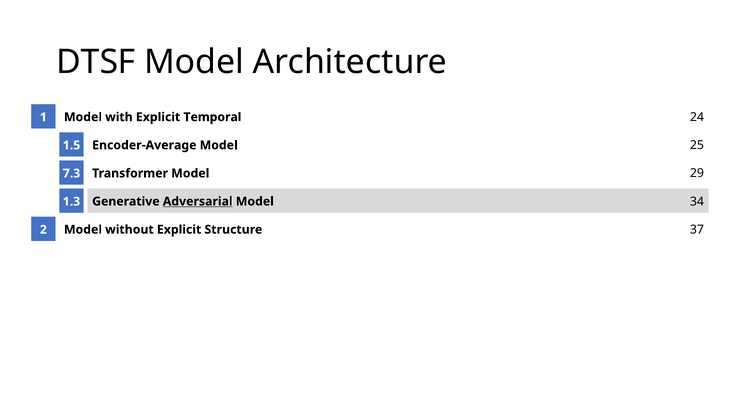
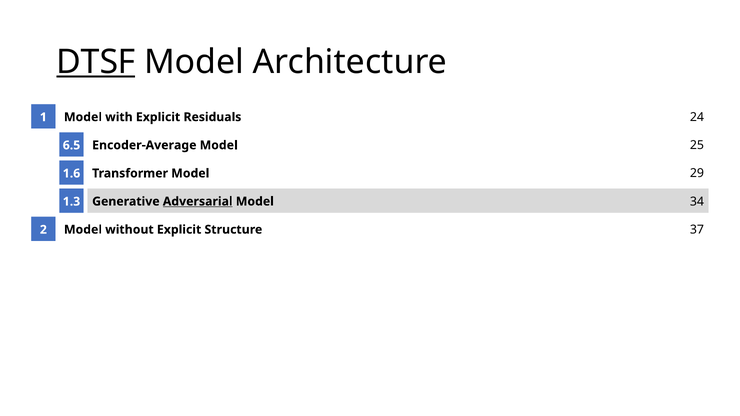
DTSF underline: none -> present (96, 62)
Temporal: Temporal -> Residuals (212, 117)
1.5: 1.5 -> 6.5 (72, 145)
7.3: 7.3 -> 1.6 (72, 174)
